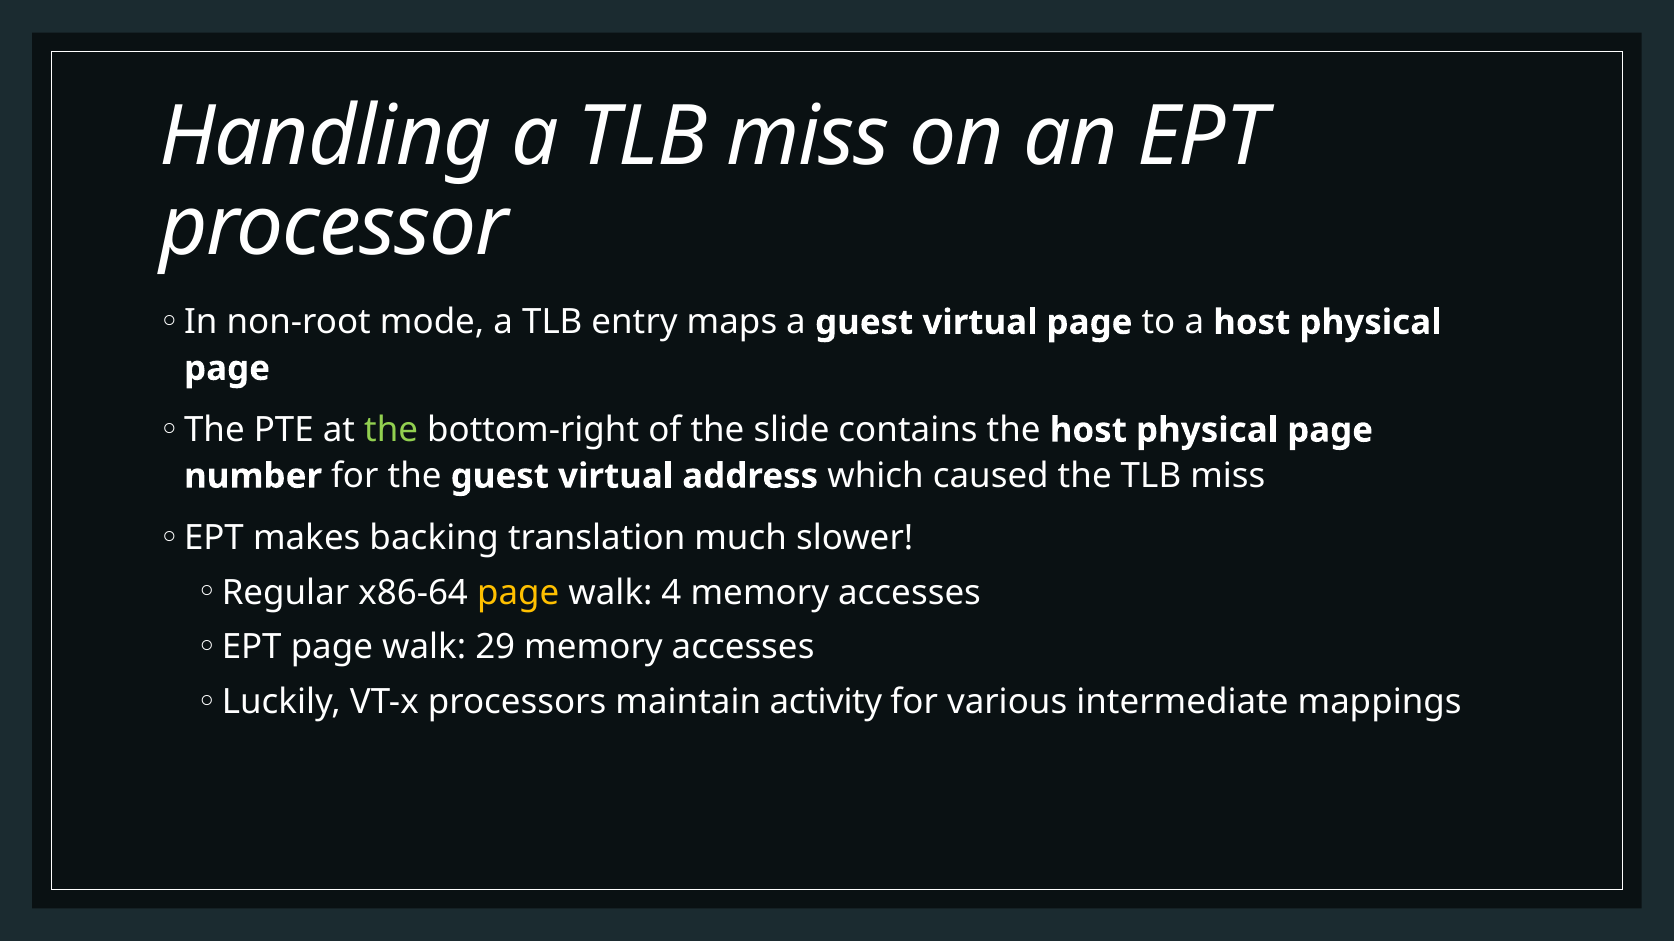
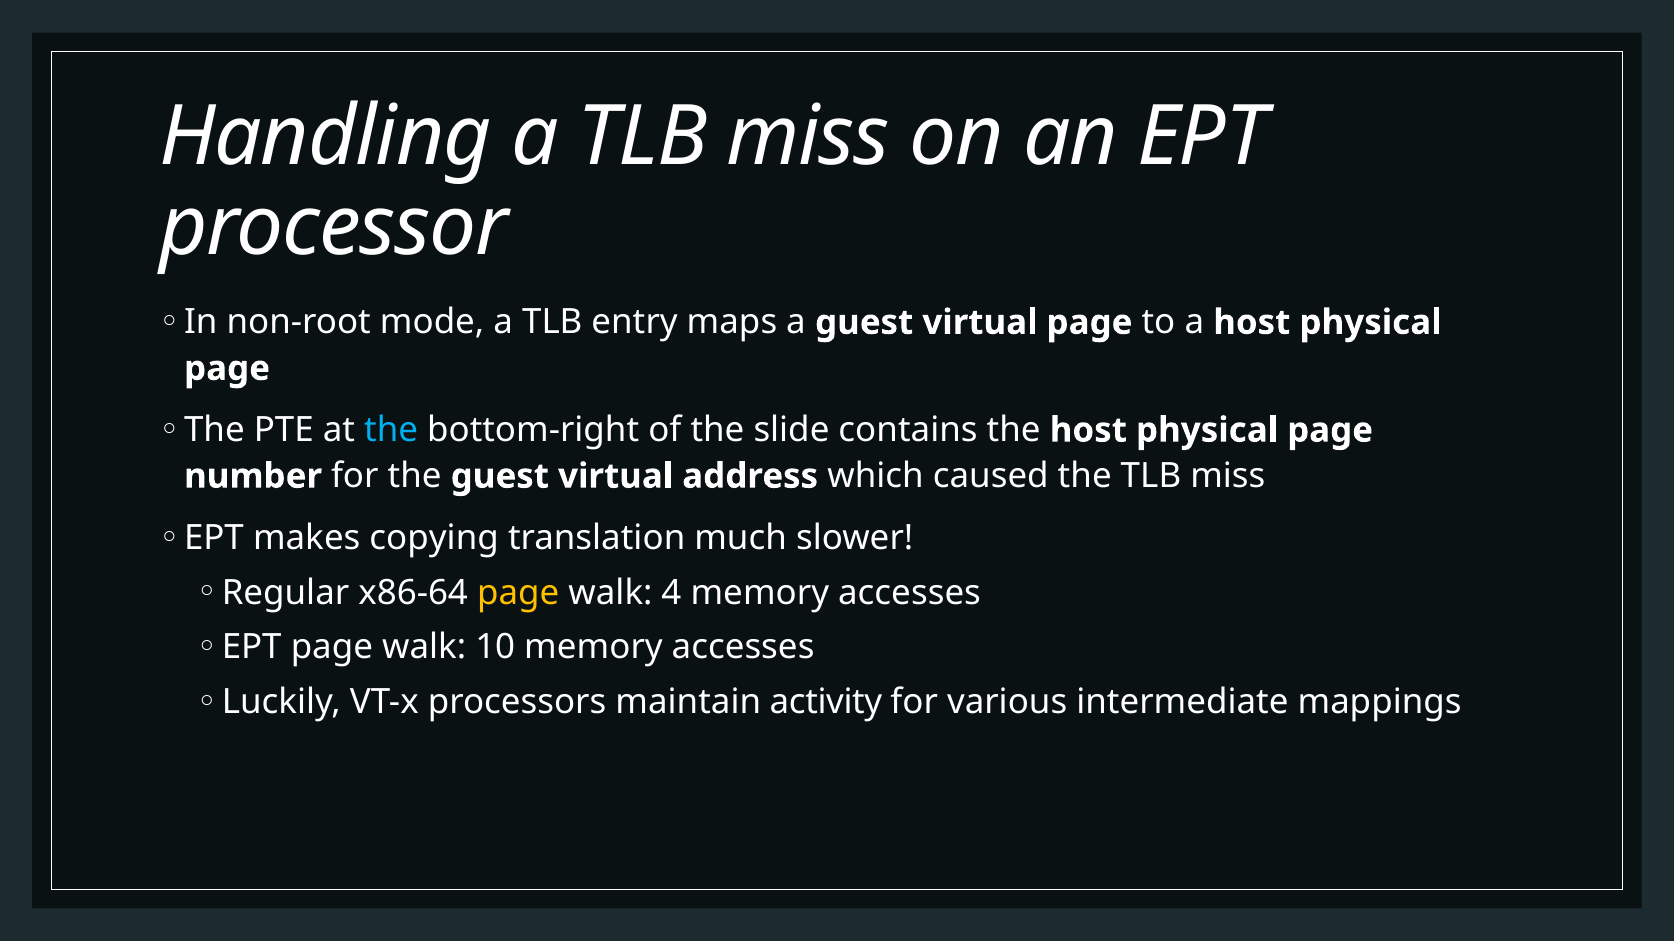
the colour: light green -> light blue (391, 430)
backing: backing -> copying (434, 538)
29: 29 -> 10 (495, 648)
